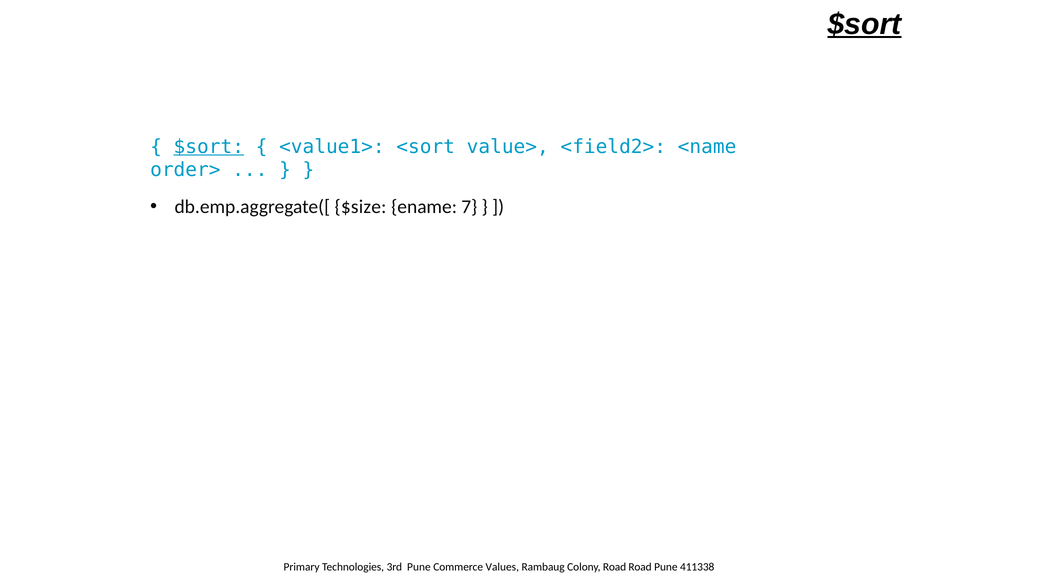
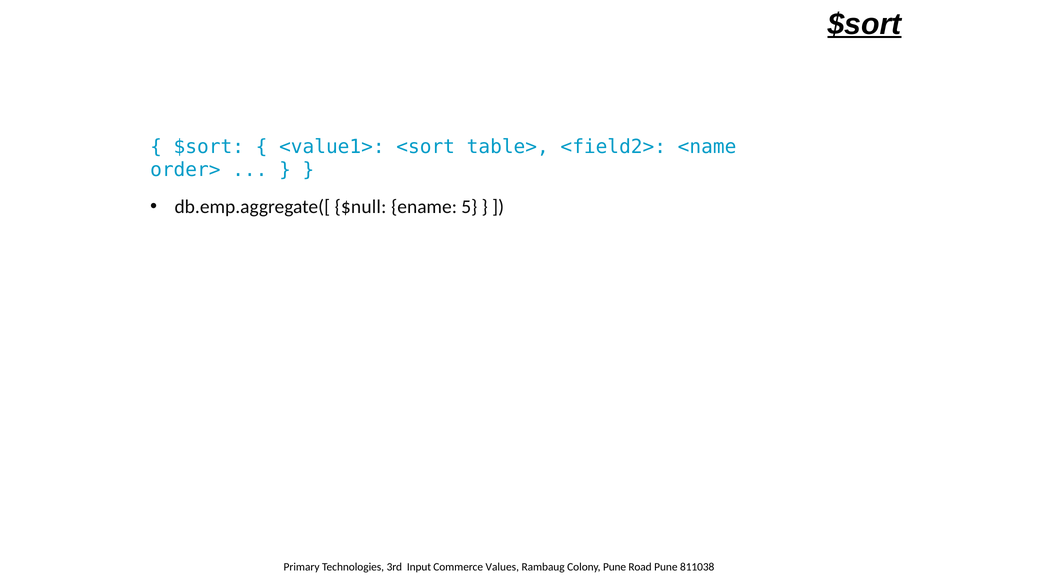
$sort underline: present -> none (209, 147)
value>: value> -> table> (508, 147)
$size: $size -> $null (360, 207)
7: 7 -> 5 (469, 207)
3rd Pune: Pune -> Input (419, 567)
Colony Road: Road -> Pune (615, 567)
411338: 411338 -> 811038 (697, 567)
